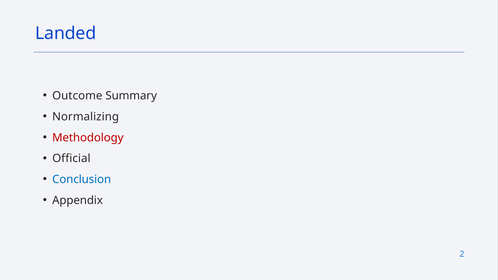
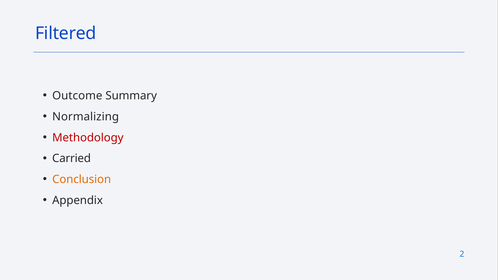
Landed: Landed -> Filtered (66, 33)
Official: Official -> Carried (72, 159)
Conclusion colour: blue -> orange (82, 180)
